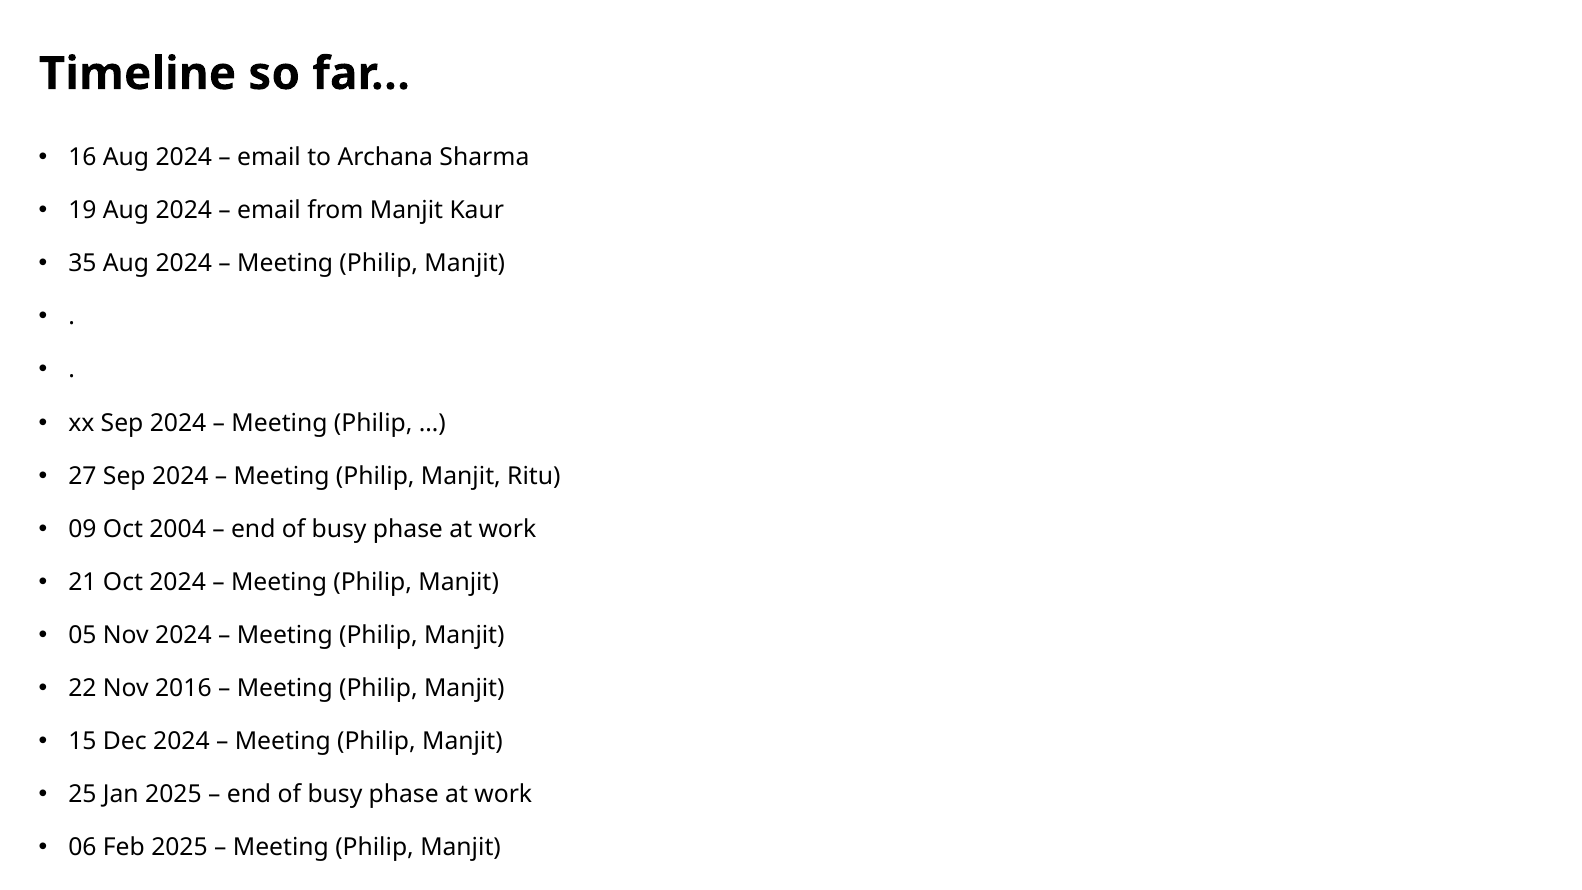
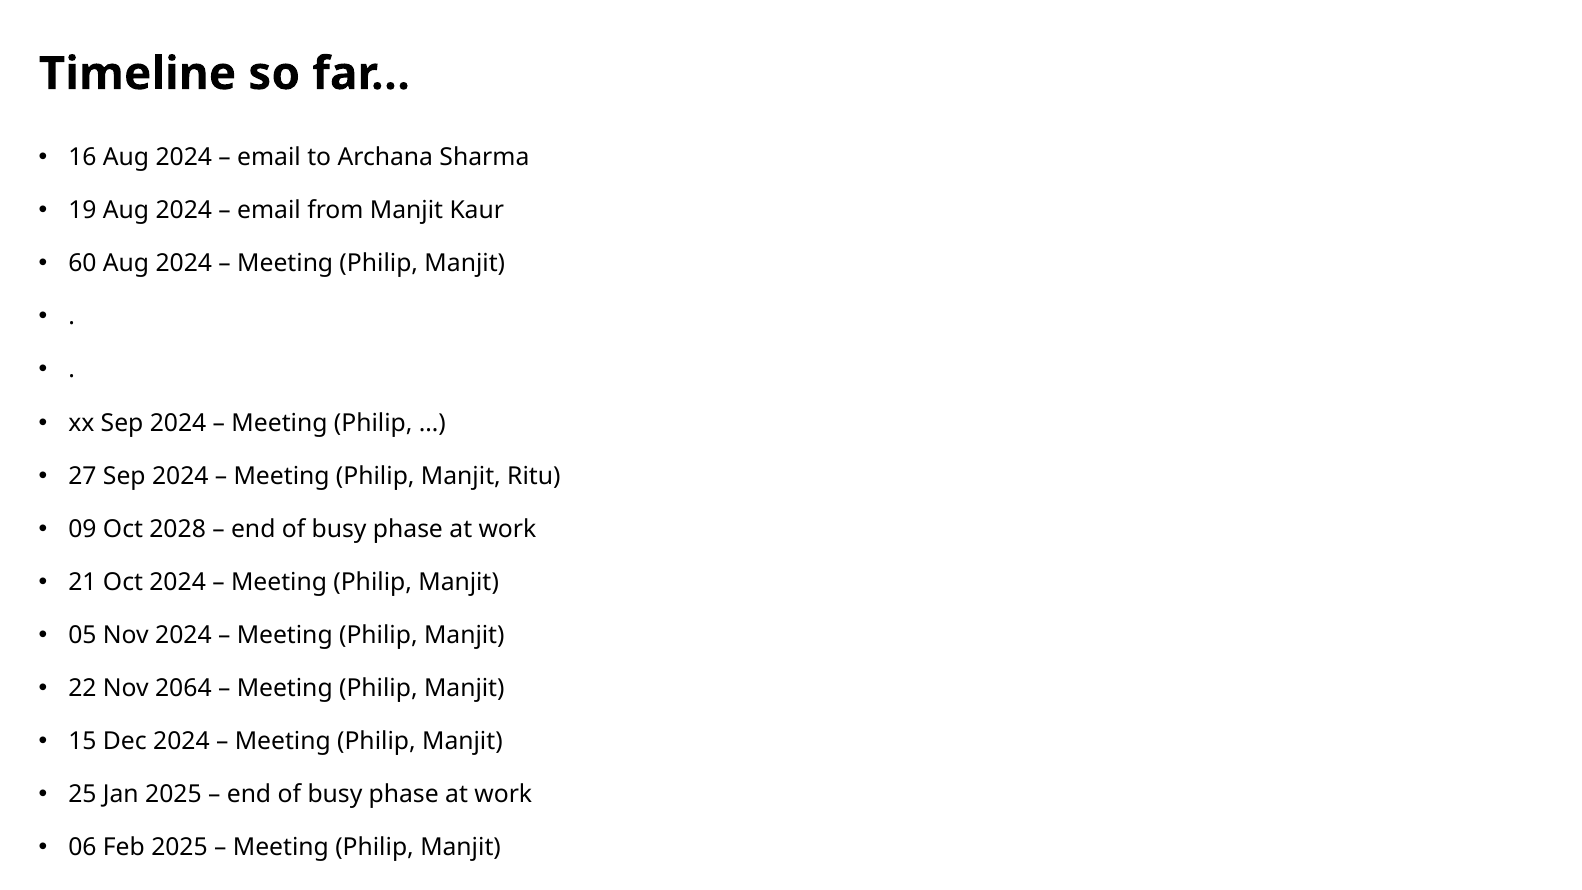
35: 35 -> 60 (82, 263)
2004: 2004 -> 2028 (178, 529)
2016: 2016 -> 2064 (183, 688)
